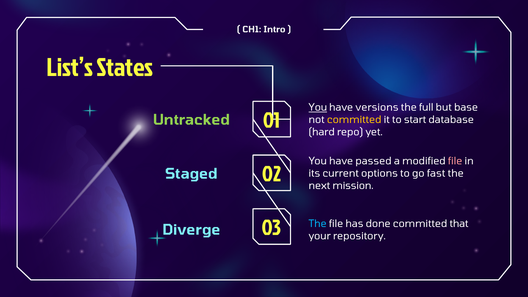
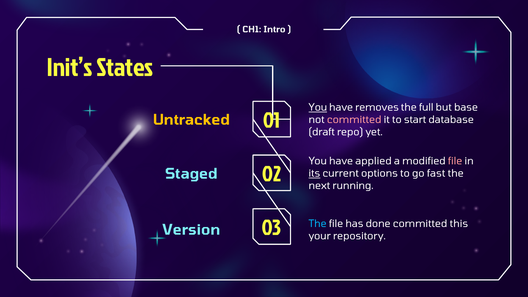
List’s: List’s -> Init’s (70, 68)
versions: versions -> removes (377, 107)
Untracked colour: light green -> yellow (192, 120)
committed colour: yellow -> pink (354, 120)
hard: hard -> draft (322, 132)
passed: passed -> applied (374, 161)
its underline: none -> present (314, 174)
mission: mission -> running (353, 186)
that: that -> this (459, 224)
Diverge: Diverge -> Version (191, 230)
